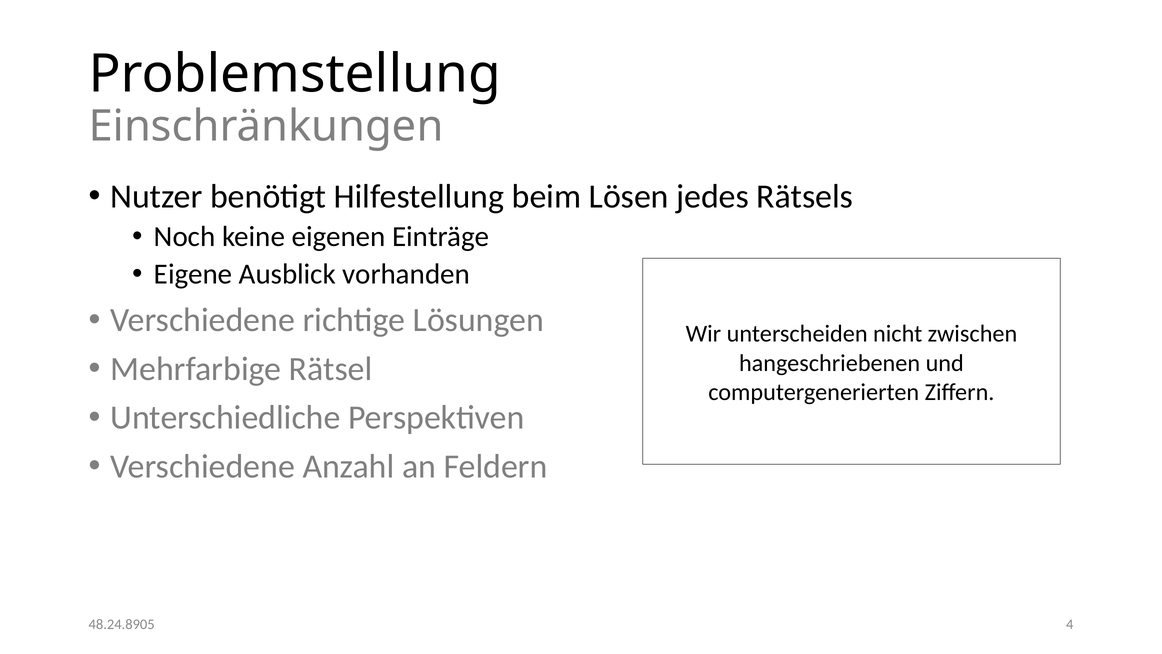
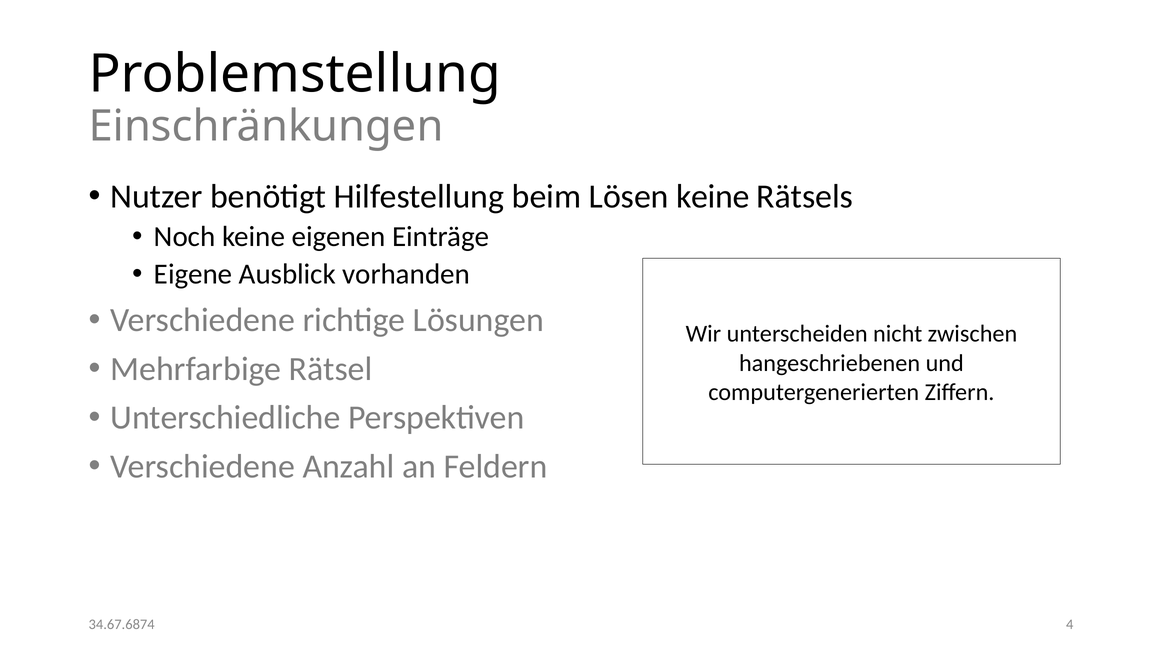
Lösen jedes: jedes -> keine (713, 196)
48.24.8905: 48.24.8905 -> 34.67.6874 (122, 624)
